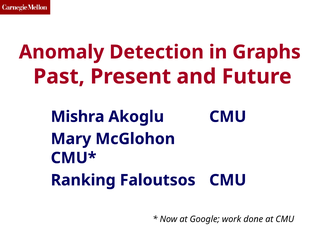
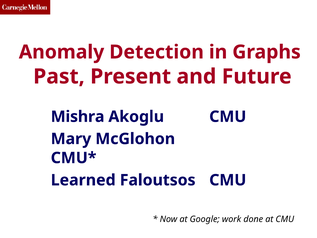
Ranking: Ranking -> Learned (83, 180)
